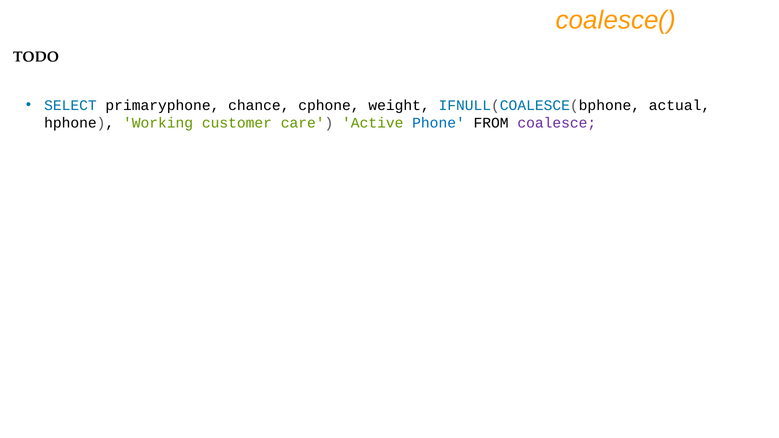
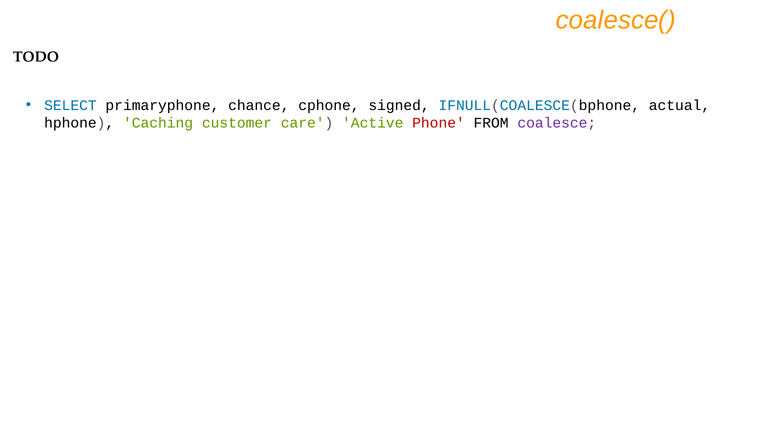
weight: weight -> signed (399, 105)
Working: Working -> Caching (158, 123)
Phone colour: blue -> red (439, 123)
